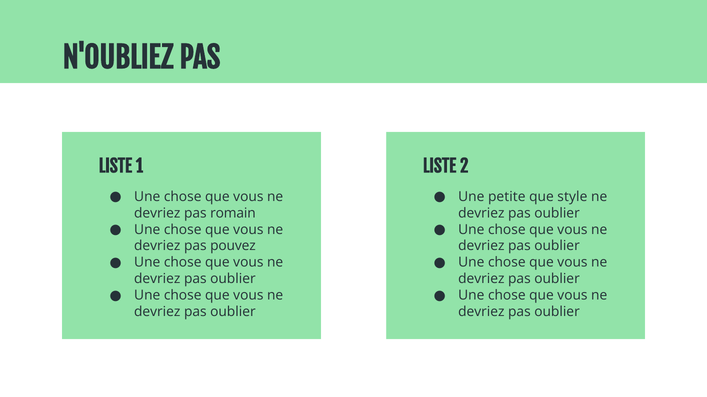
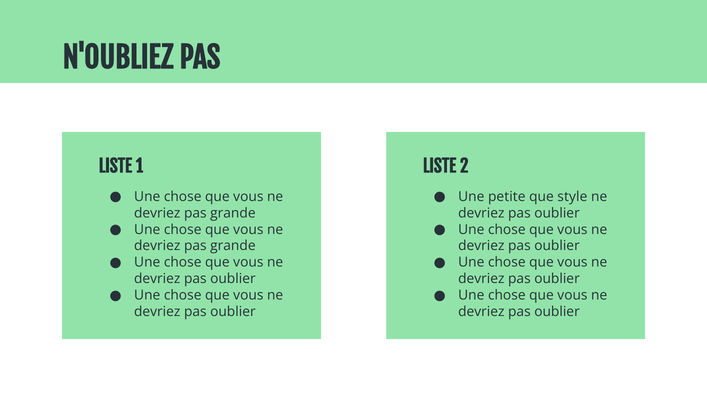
romain: romain -> grande (233, 213)
pouvez: pouvez -> grande (233, 246)
